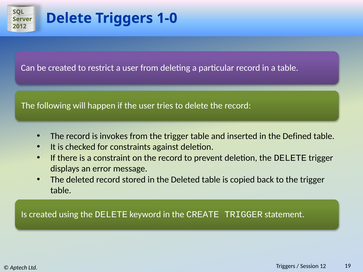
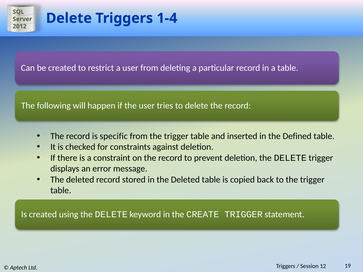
1-0: 1-0 -> 1-4 (167, 18)
invokes: invokes -> specific (114, 136)
